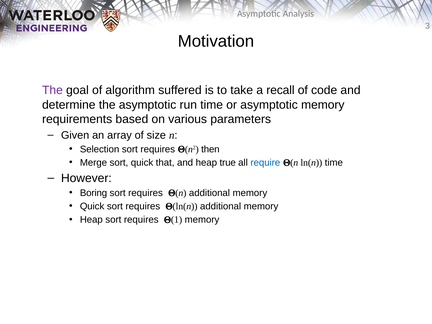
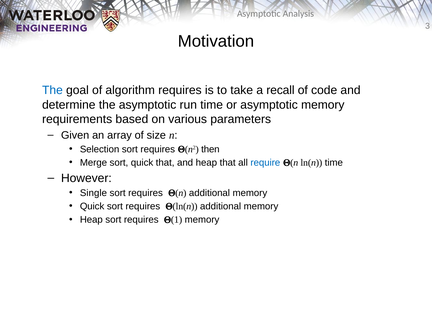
The colour: purple -> blue (52, 90)
algorithm suffered: suffered -> requires (180, 90)
heap true: true -> that (228, 163)
Boring: Boring -> Single (93, 193)
